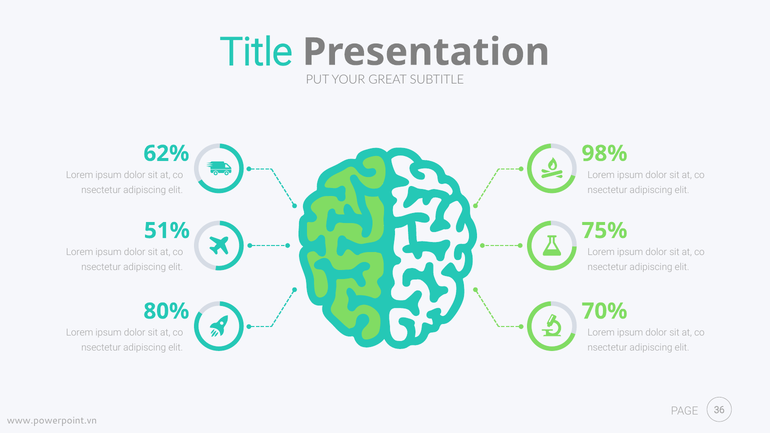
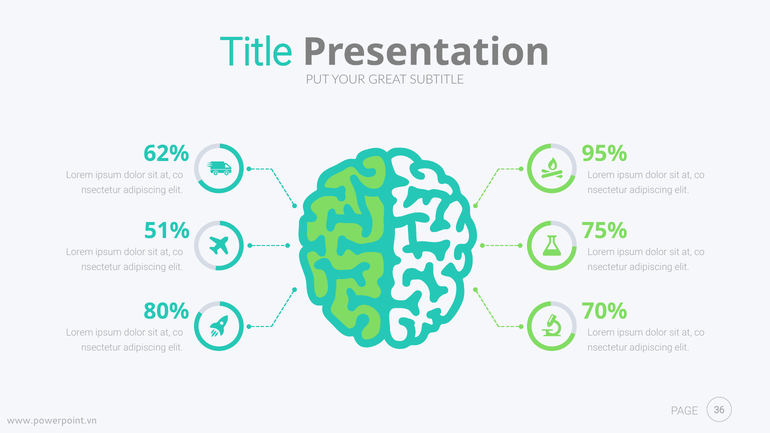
98%: 98% -> 95% (605, 154)
